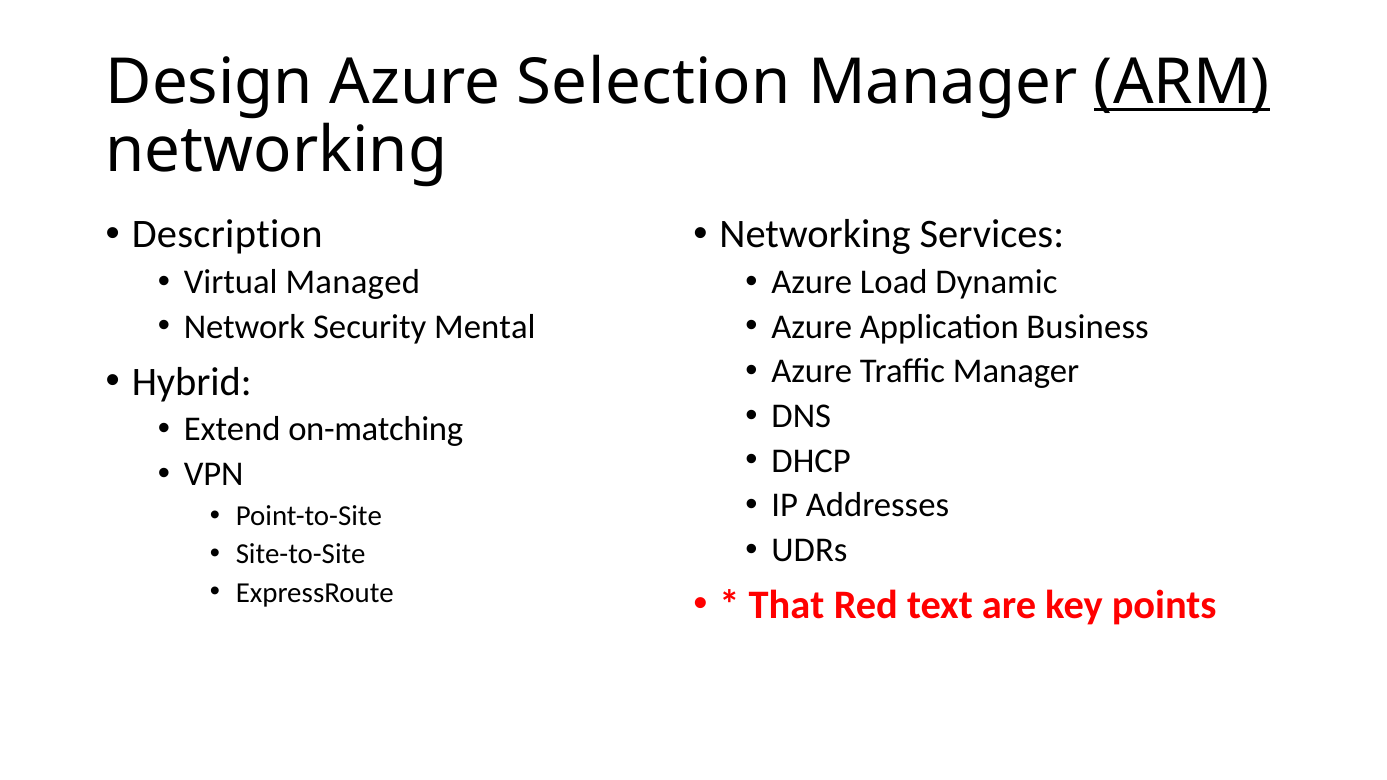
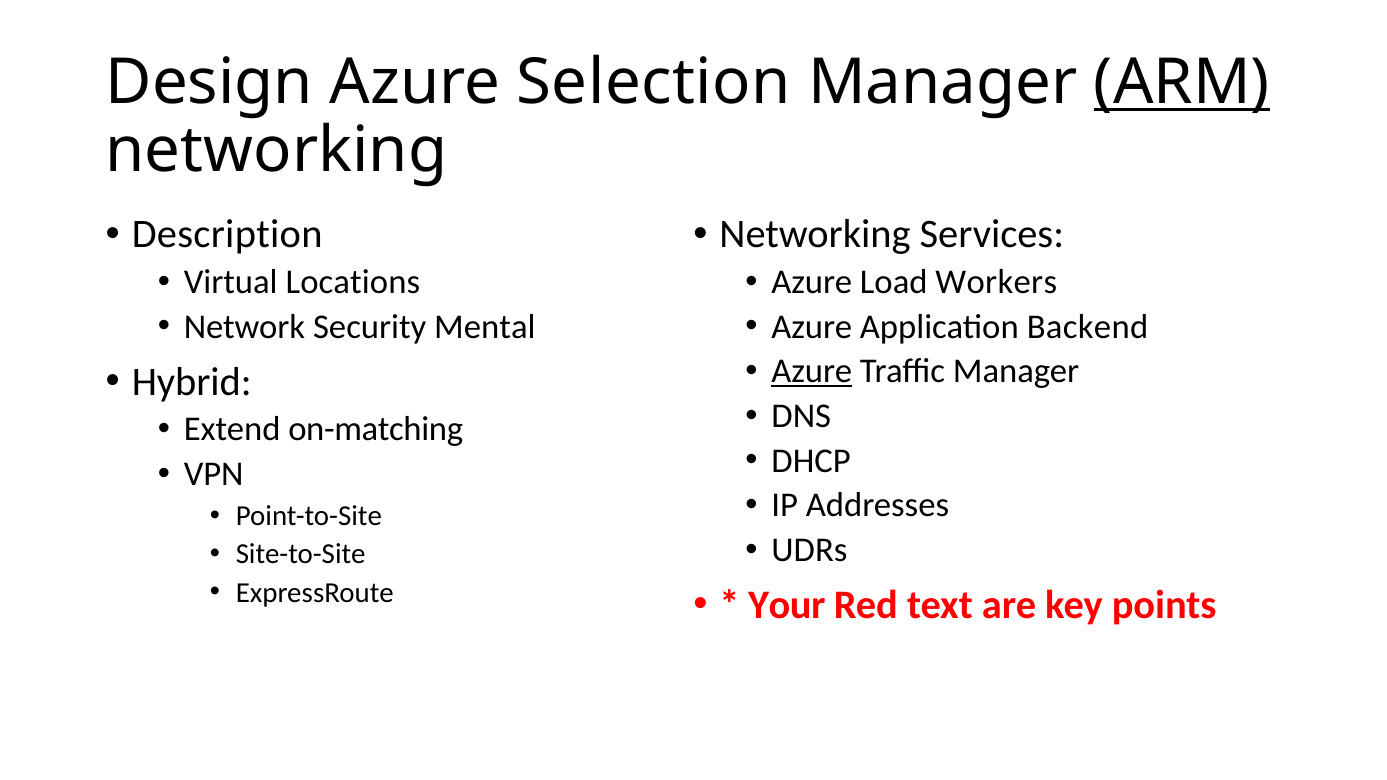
Managed: Managed -> Locations (353, 282)
Dynamic: Dynamic -> Workers (996, 282)
Business: Business -> Backend (1088, 327)
Azure underline: none -> present (812, 372)
That: That -> Your (787, 605)
